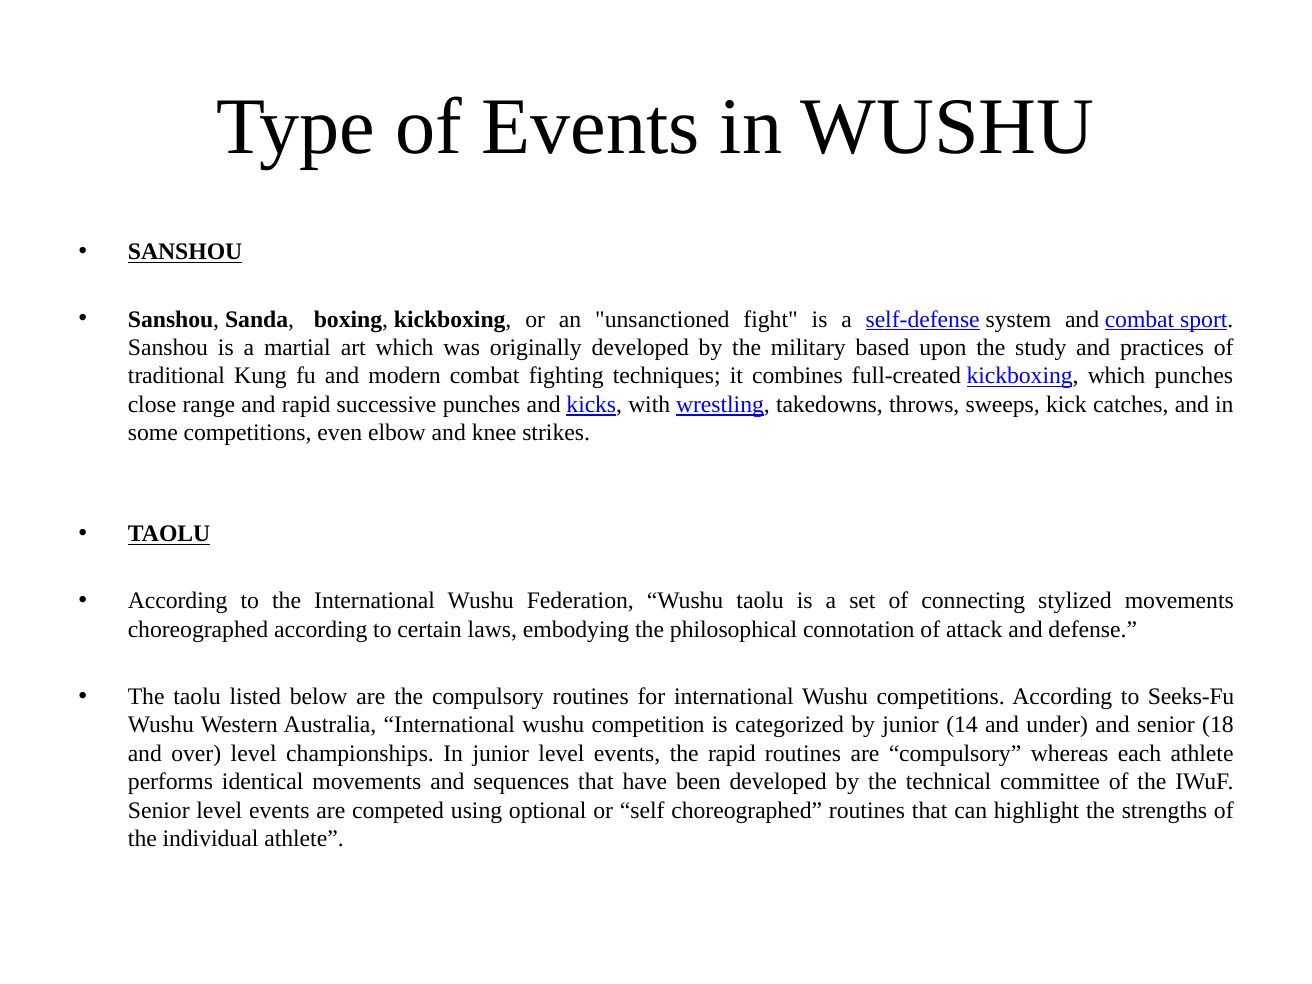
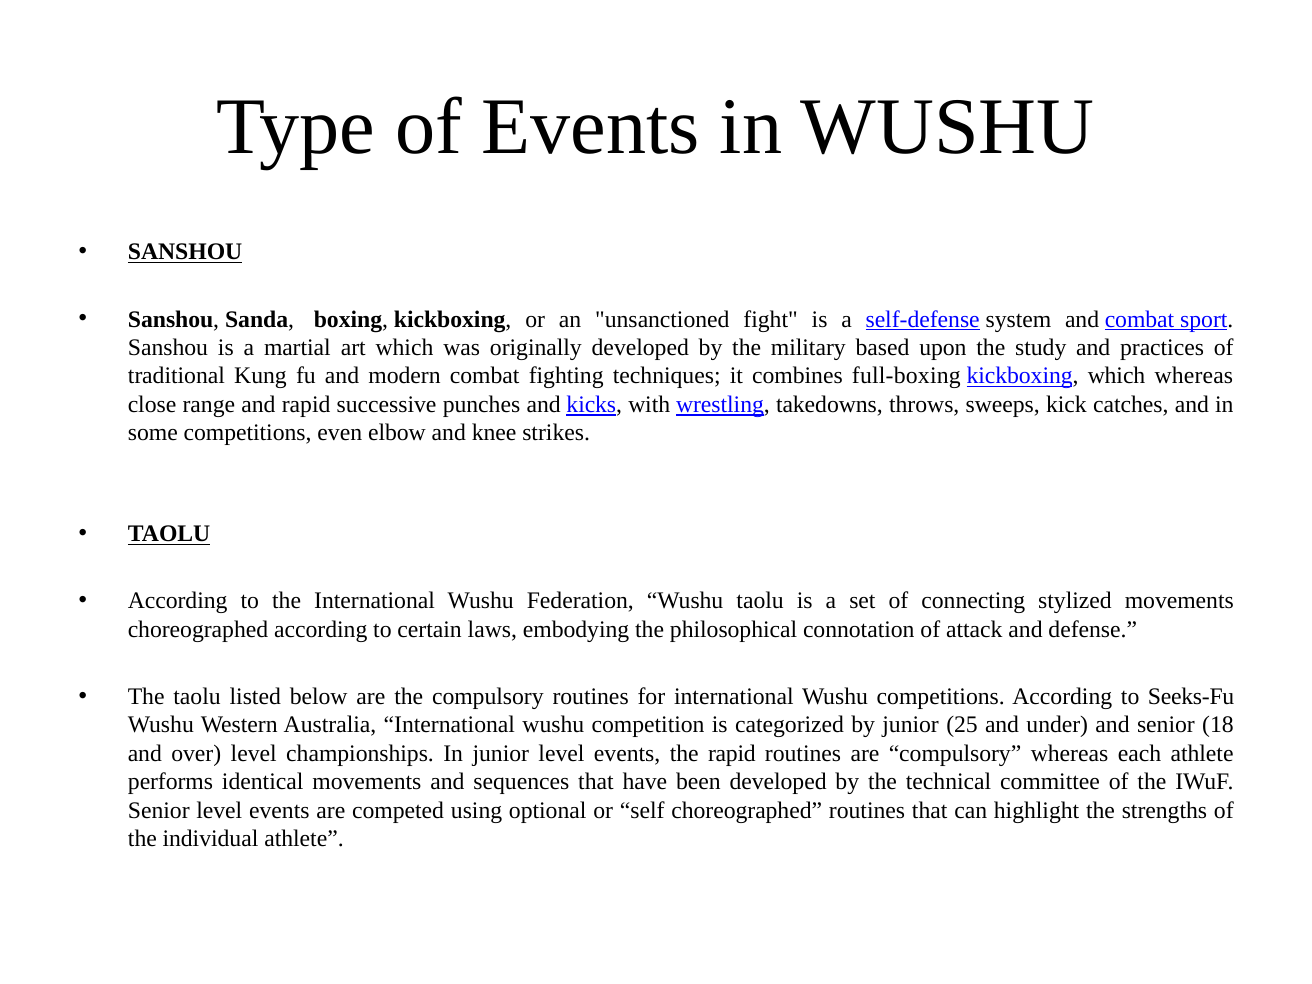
full-created: full-created -> full-boxing (906, 376)
which punches: punches -> whereas (1194, 376)
14: 14 -> 25 (962, 725)
